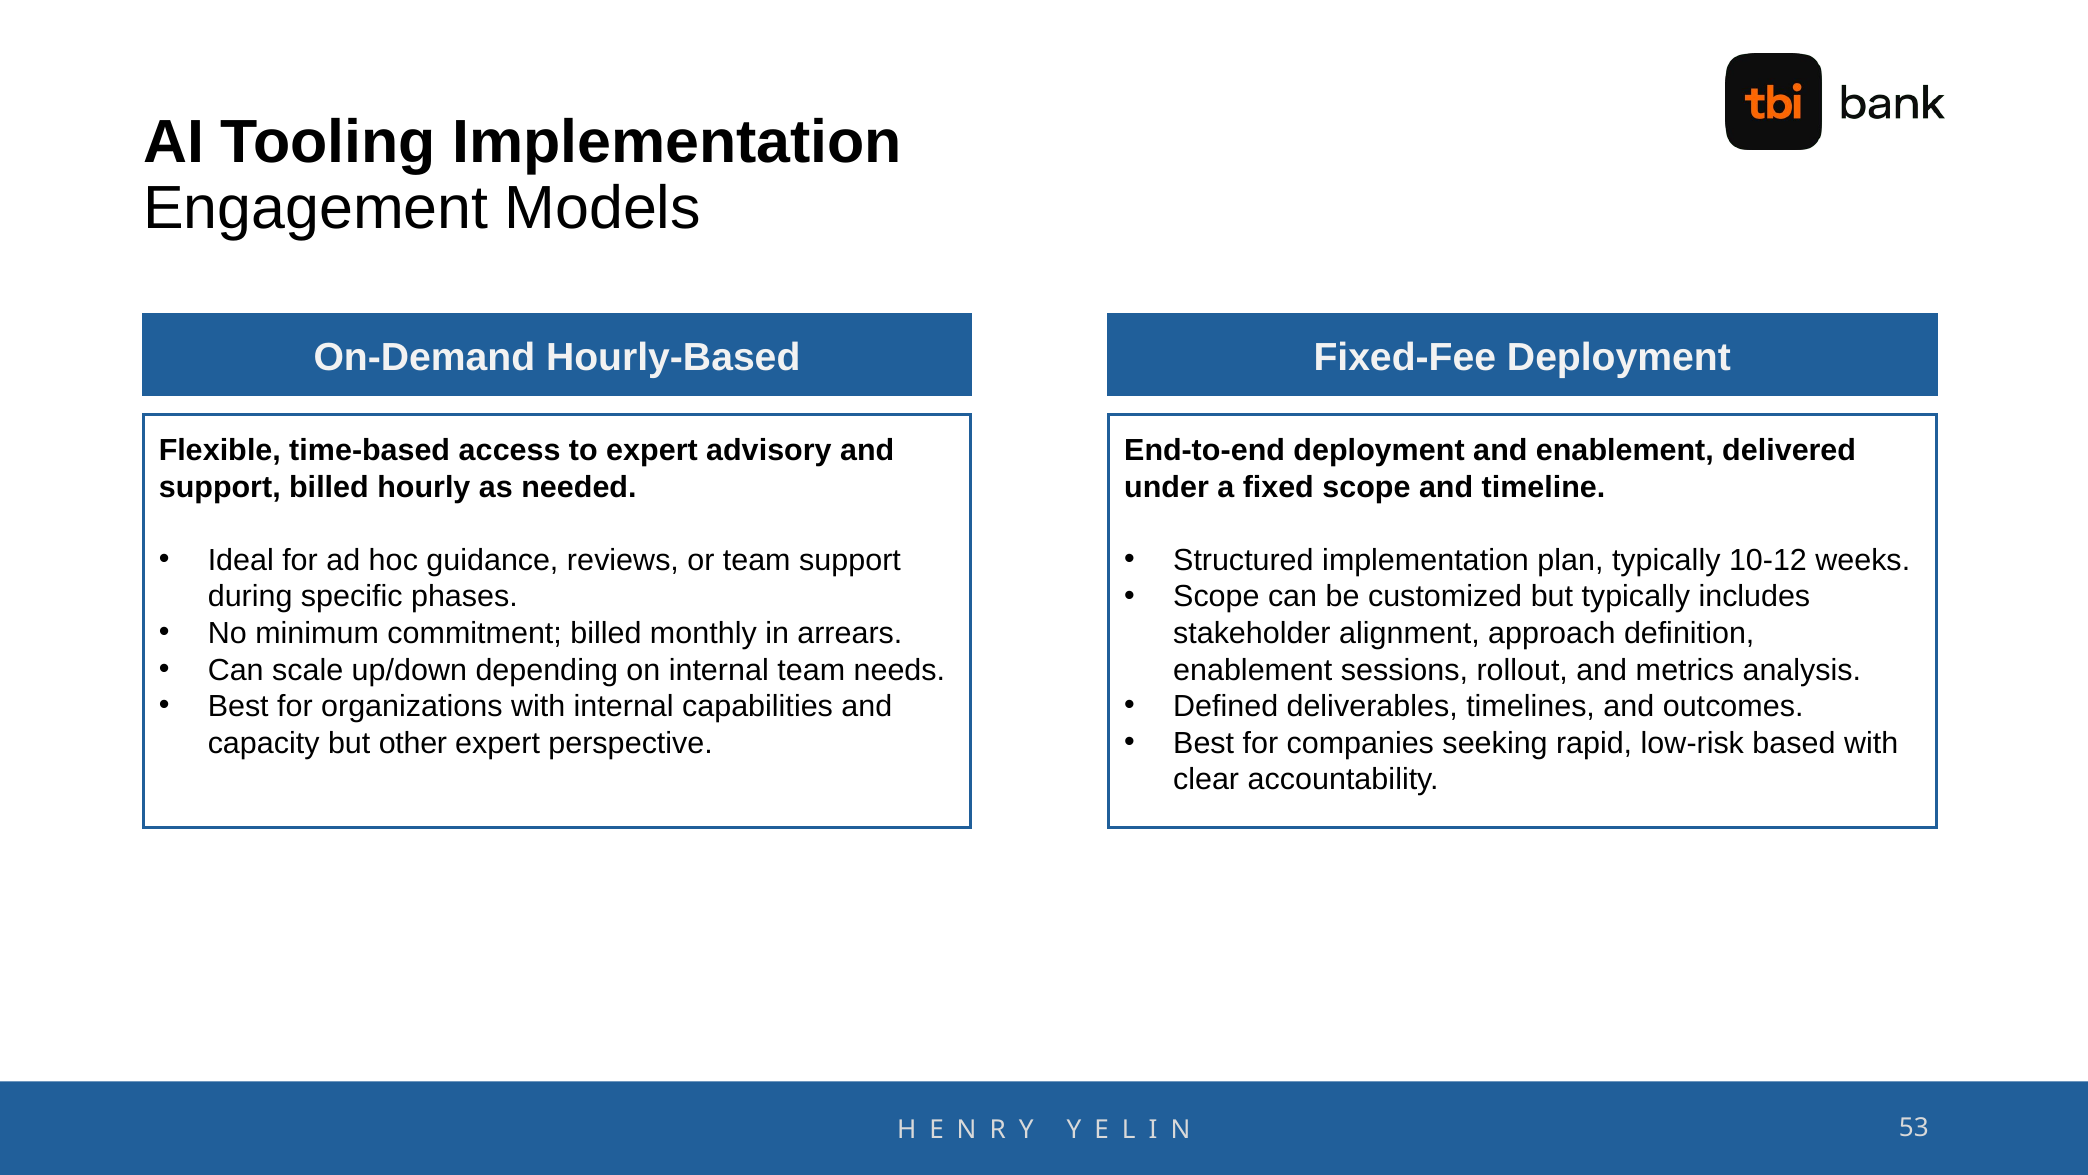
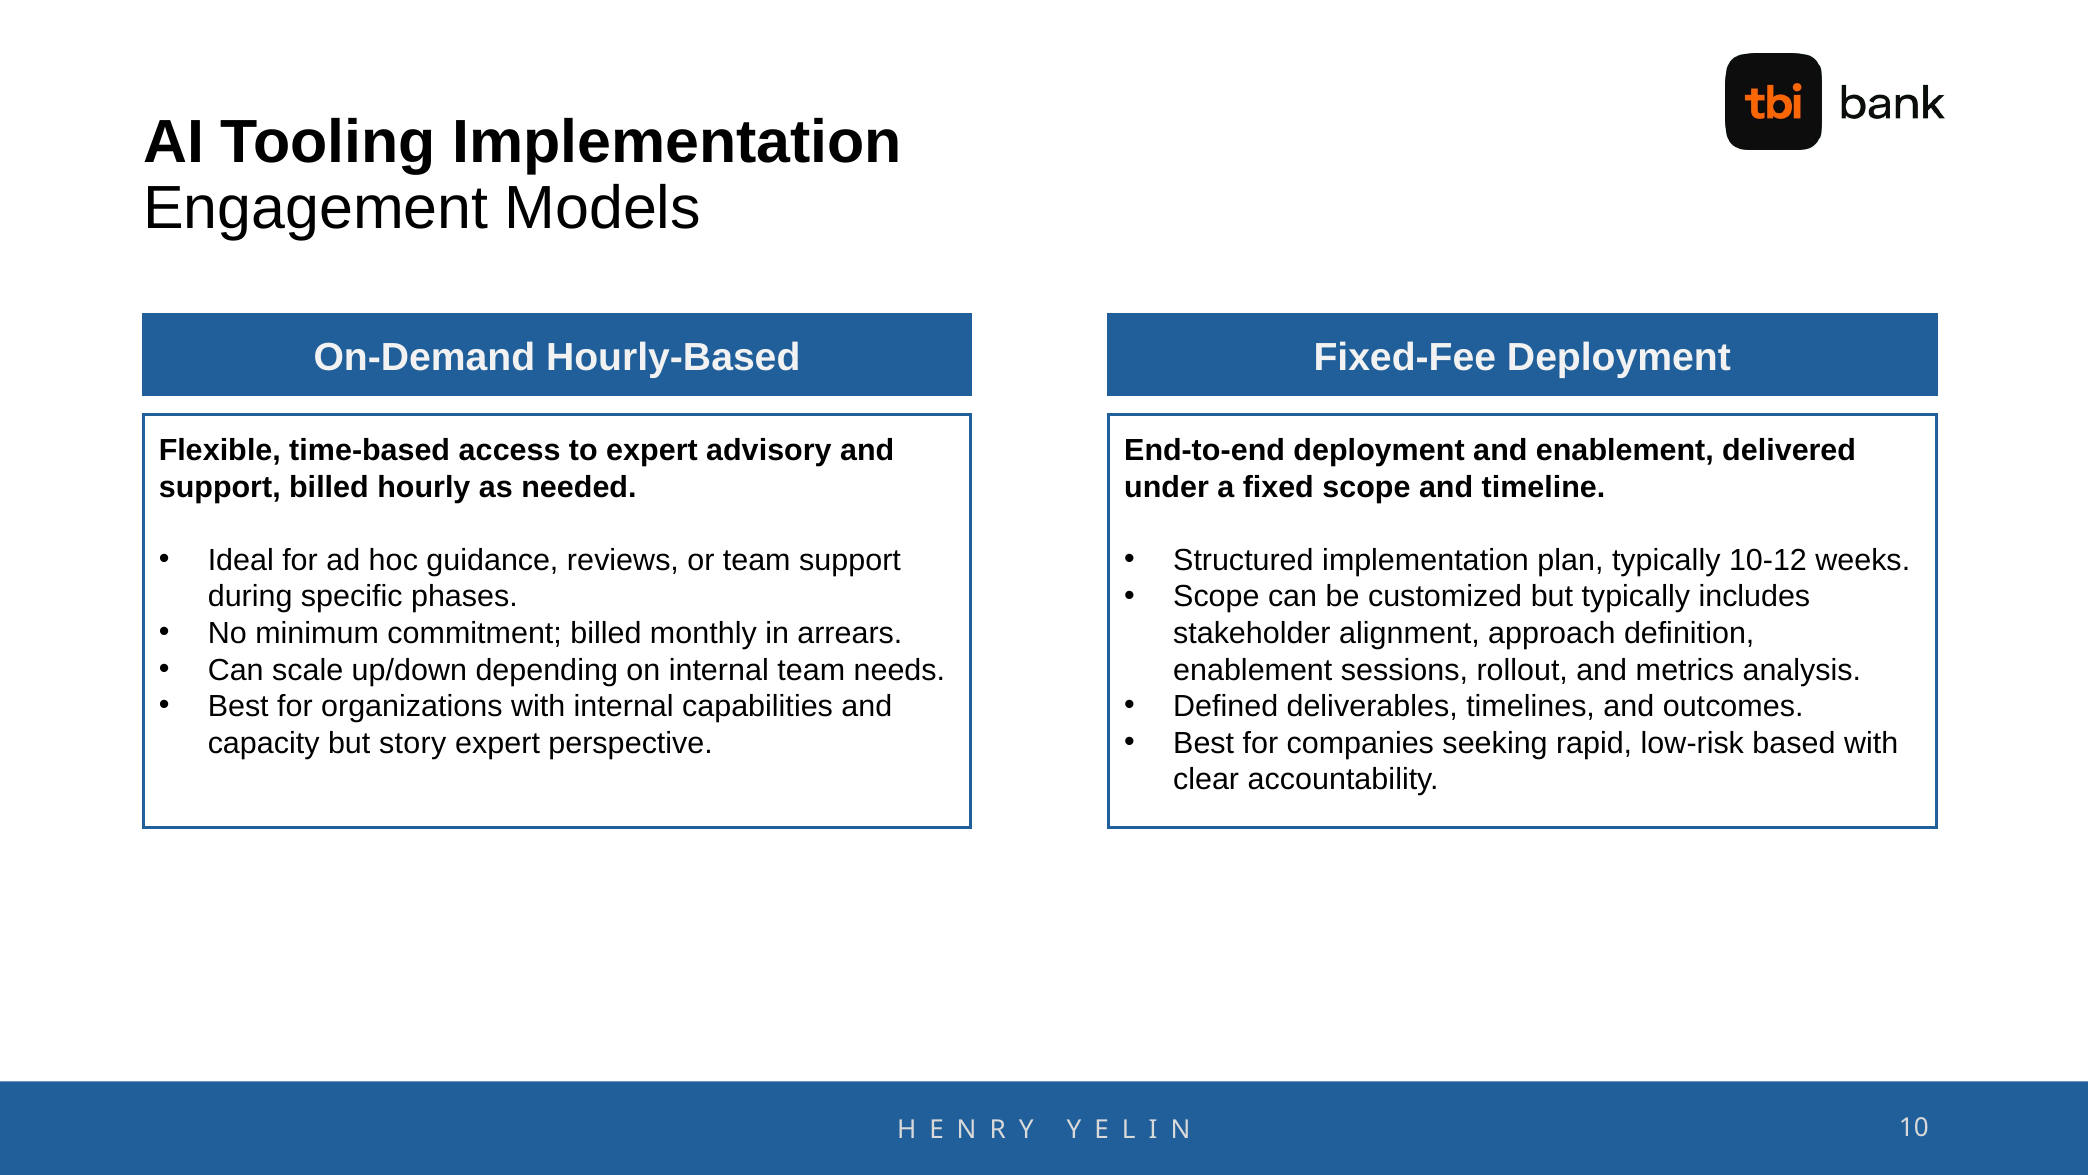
other: other -> story (413, 743)
53: 53 -> 10 (1914, 1127)
